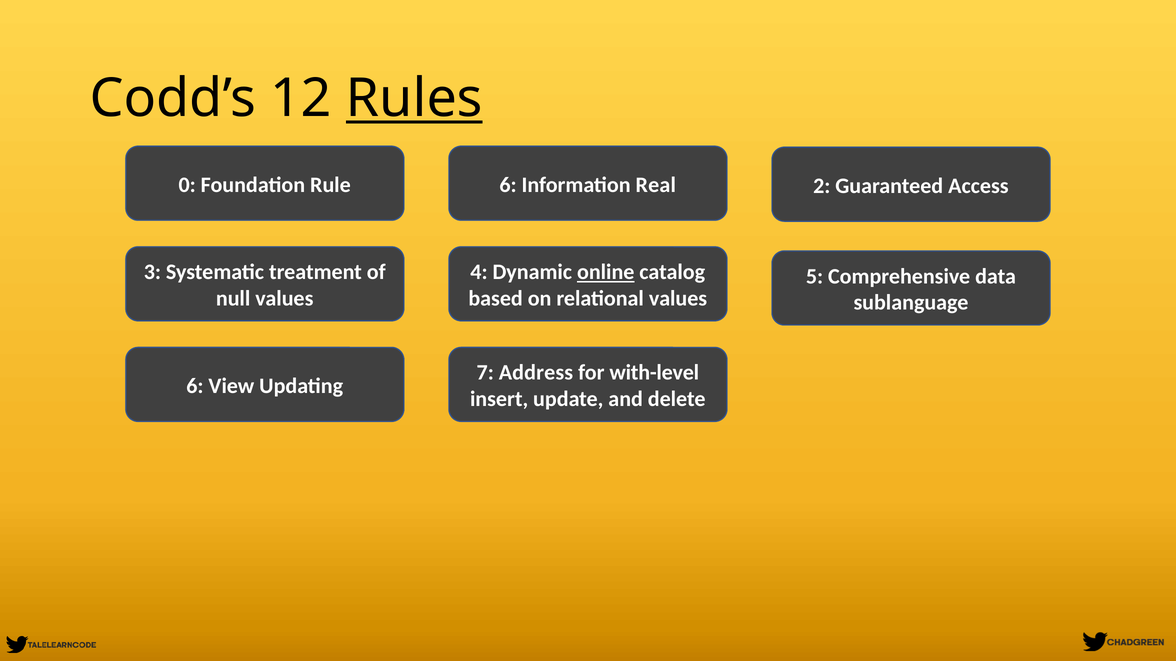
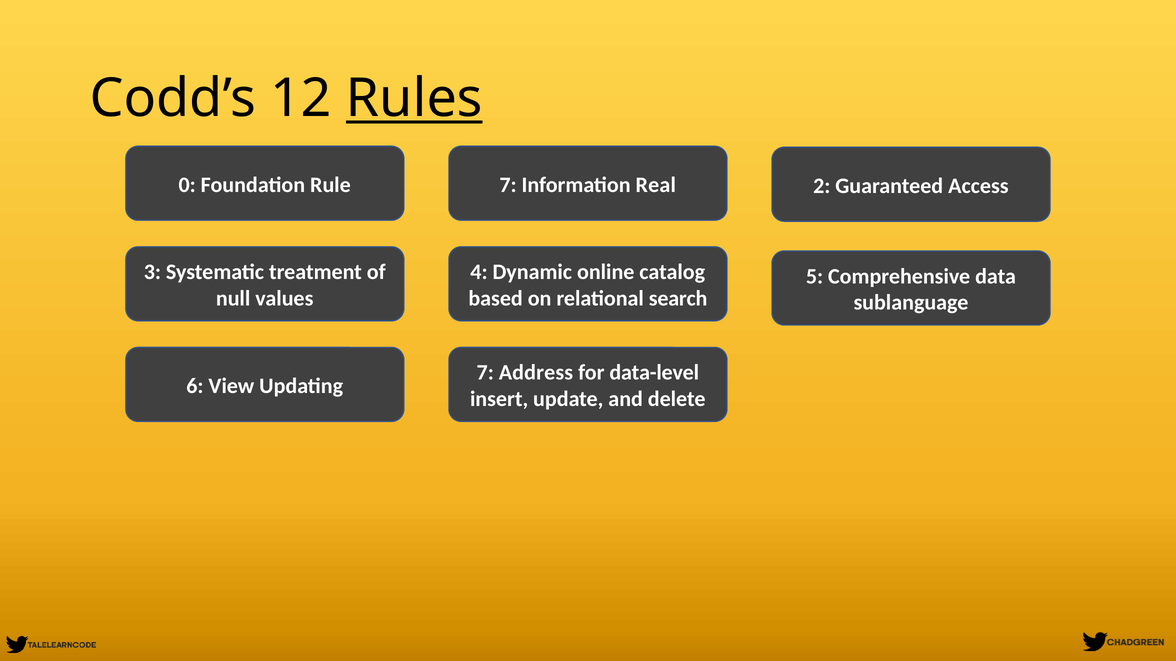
Rule 6: 6 -> 7 (508, 185)
online underline: present -> none (606, 272)
relational values: values -> search (678, 299)
with-level: with-level -> data-level (654, 373)
